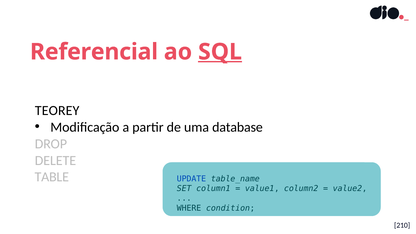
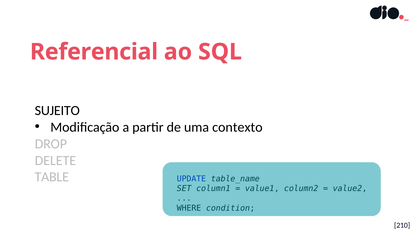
SQL underline: present -> none (220, 52)
TEOREY: TEOREY -> SUJEITO (57, 111)
database: database -> contexto (237, 127)
